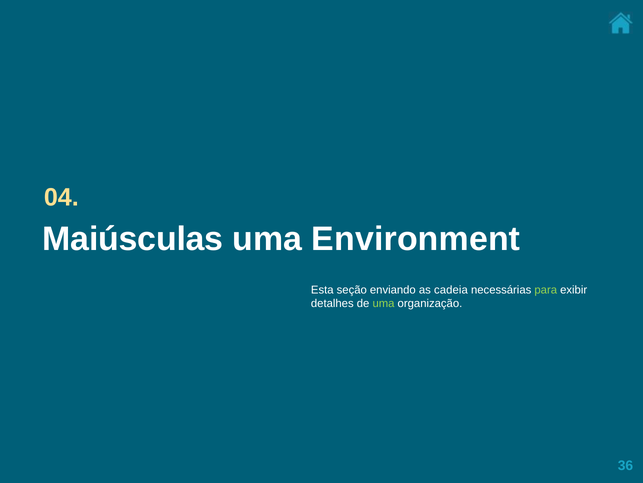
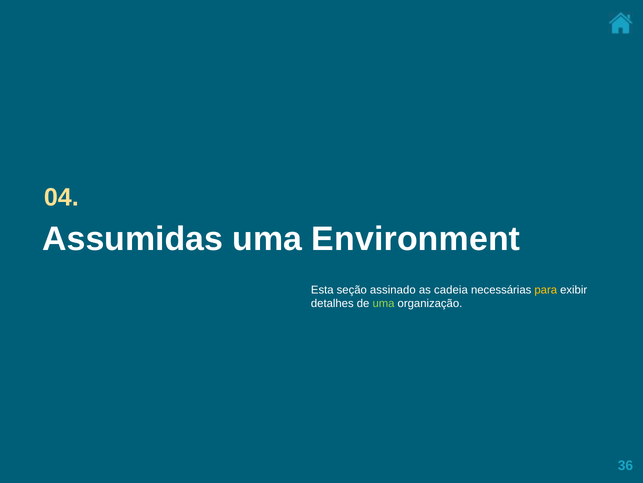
Maiúsculas: Maiúsculas -> Assumidas (133, 239)
enviando: enviando -> assinado (393, 290)
para colour: light green -> yellow (546, 290)
